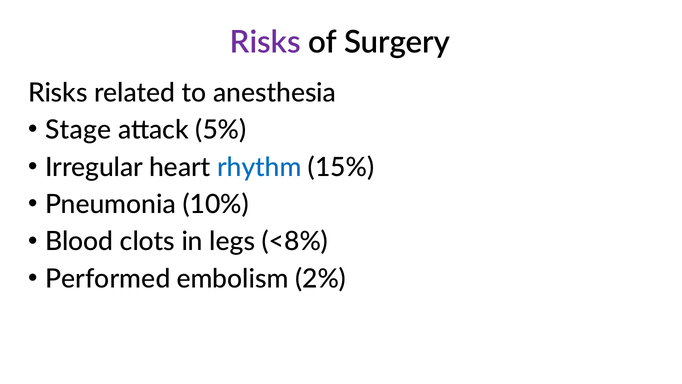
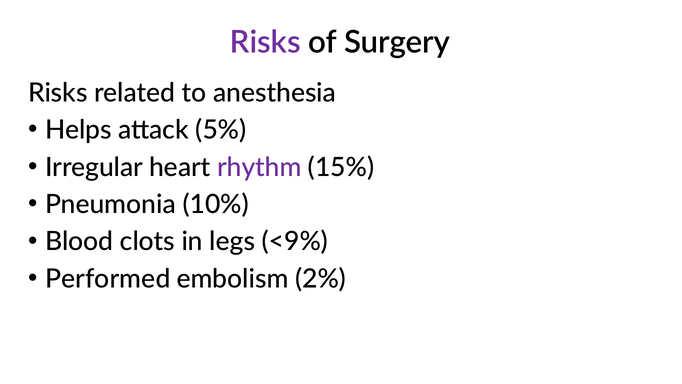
Stage: Stage -> Helps (78, 130)
rhythm colour: blue -> purple (259, 167)
<8%: <8% -> <9% (295, 241)
